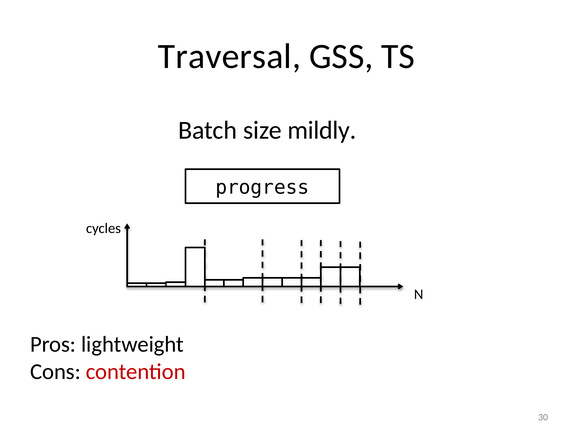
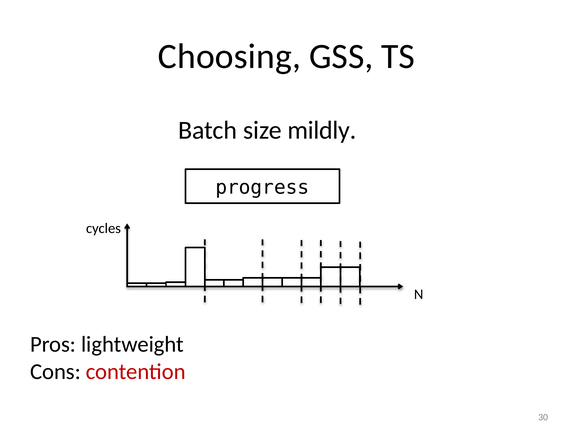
Traversal: Traversal -> Choosing (229, 56)
